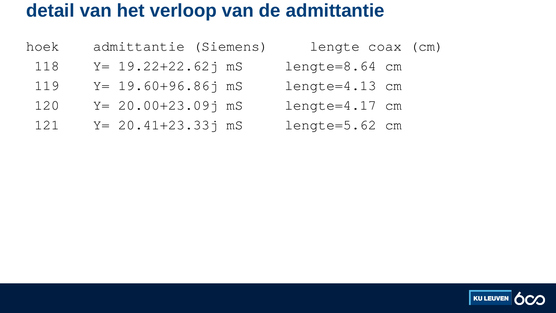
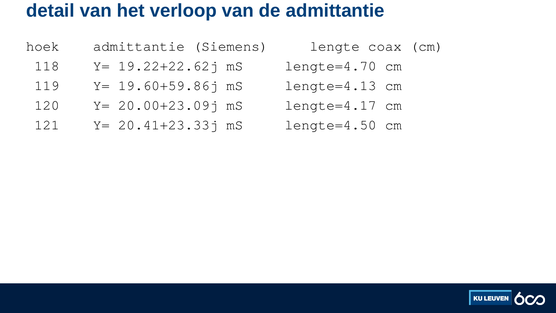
lengte=8.64: lengte=8.64 -> lengte=4.70 (331, 66)
19.60+96.86j: 19.60+96.86j -> 19.60+59.86j (168, 86)
lengte=5.62: lengte=5.62 -> lengte=4.50 (331, 125)
